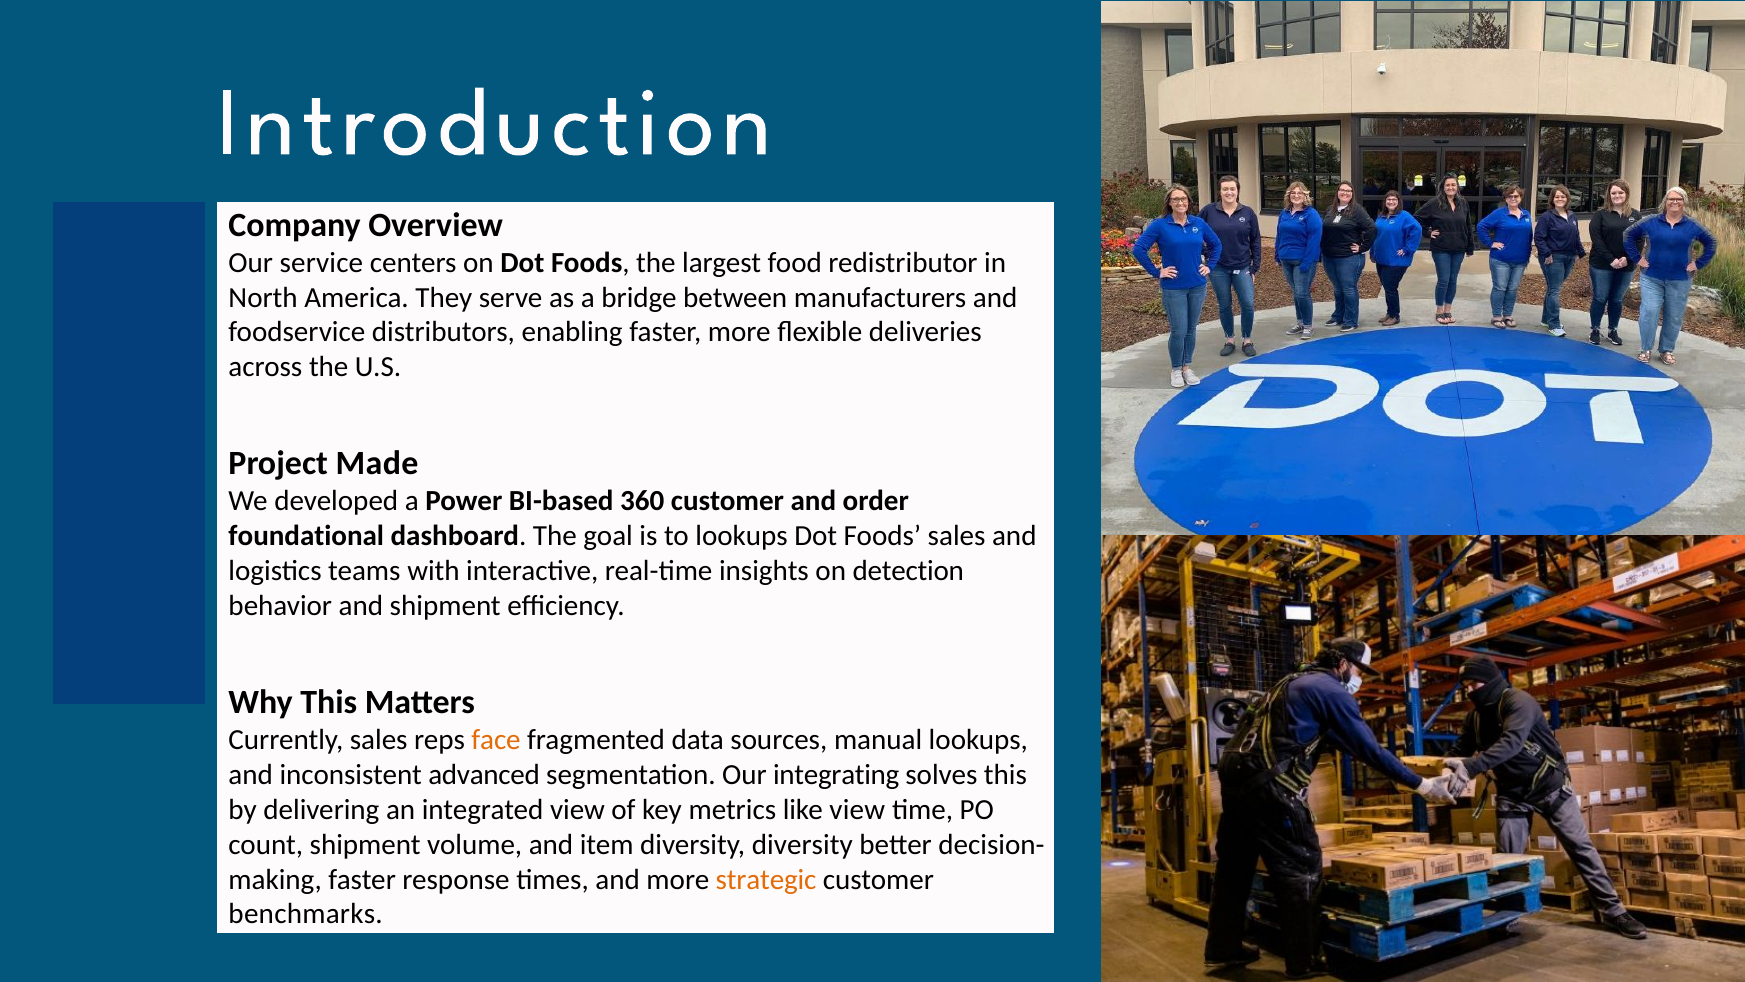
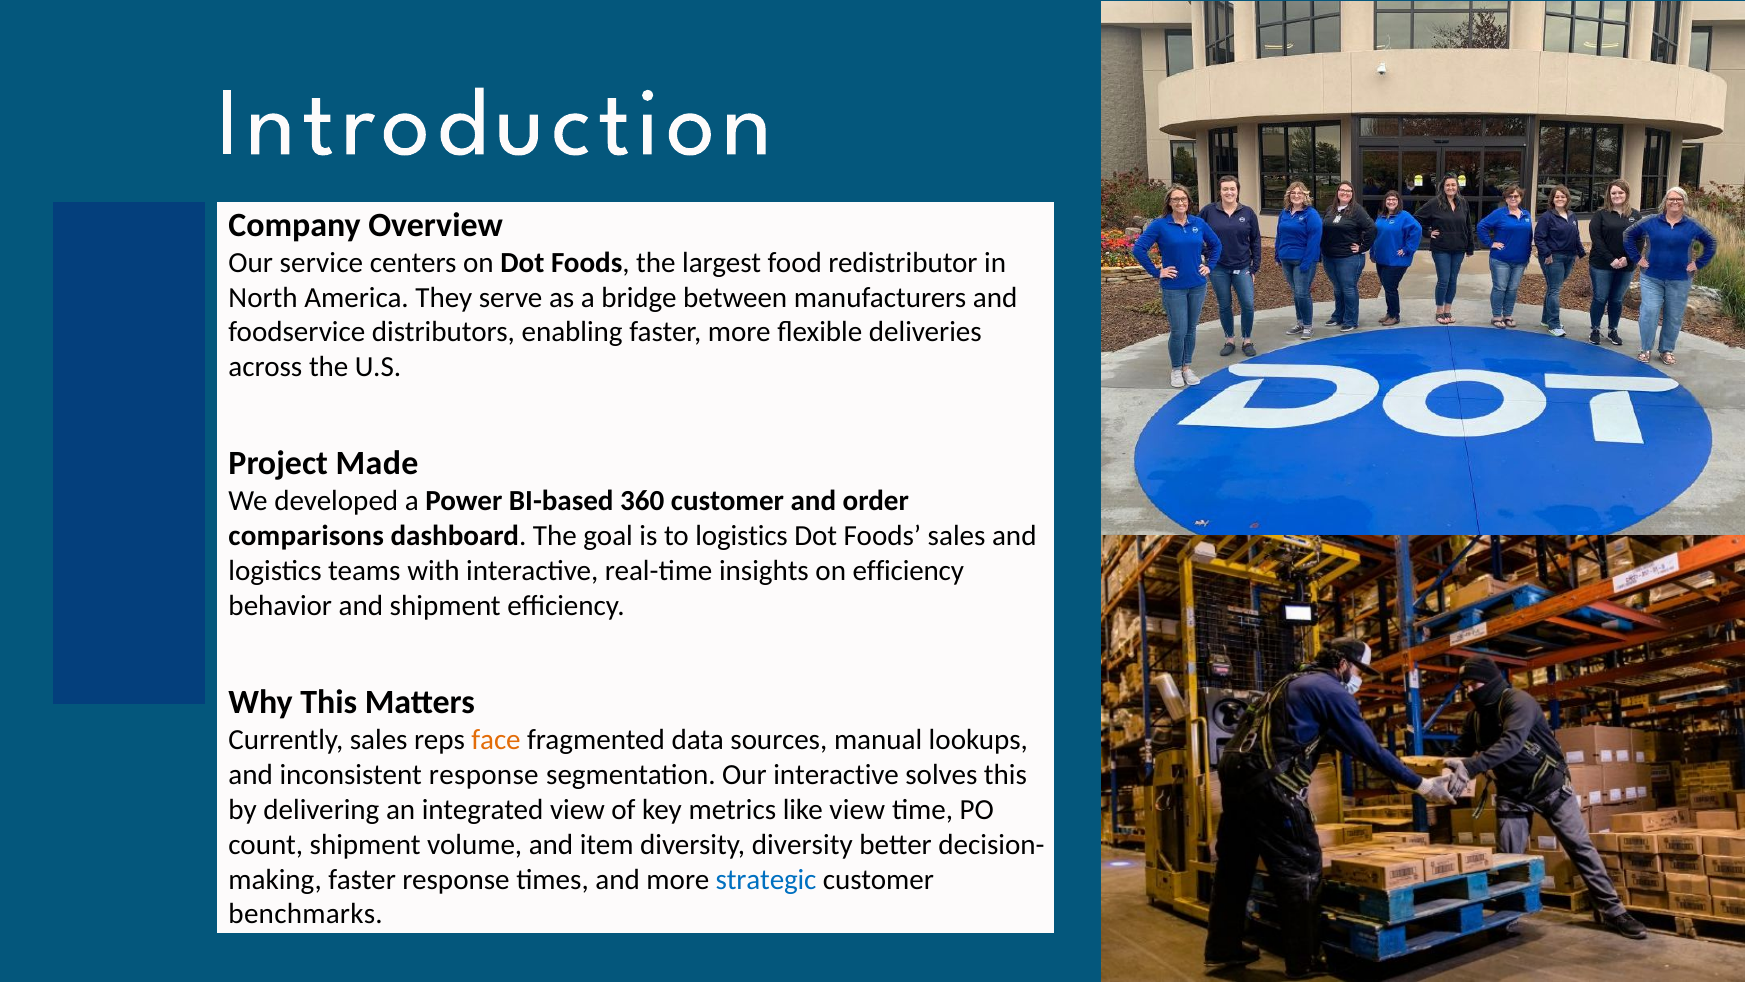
foundational: foundational -> comparisons (306, 536)
to lookups: lookups -> logistics (742, 536)
on detection: detection -> efficiency (908, 571)
inconsistent advanced: advanced -> response (484, 774)
Our integrating: integrating -> interactive (836, 774)
strategic colour: orange -> blue (766, 879)
